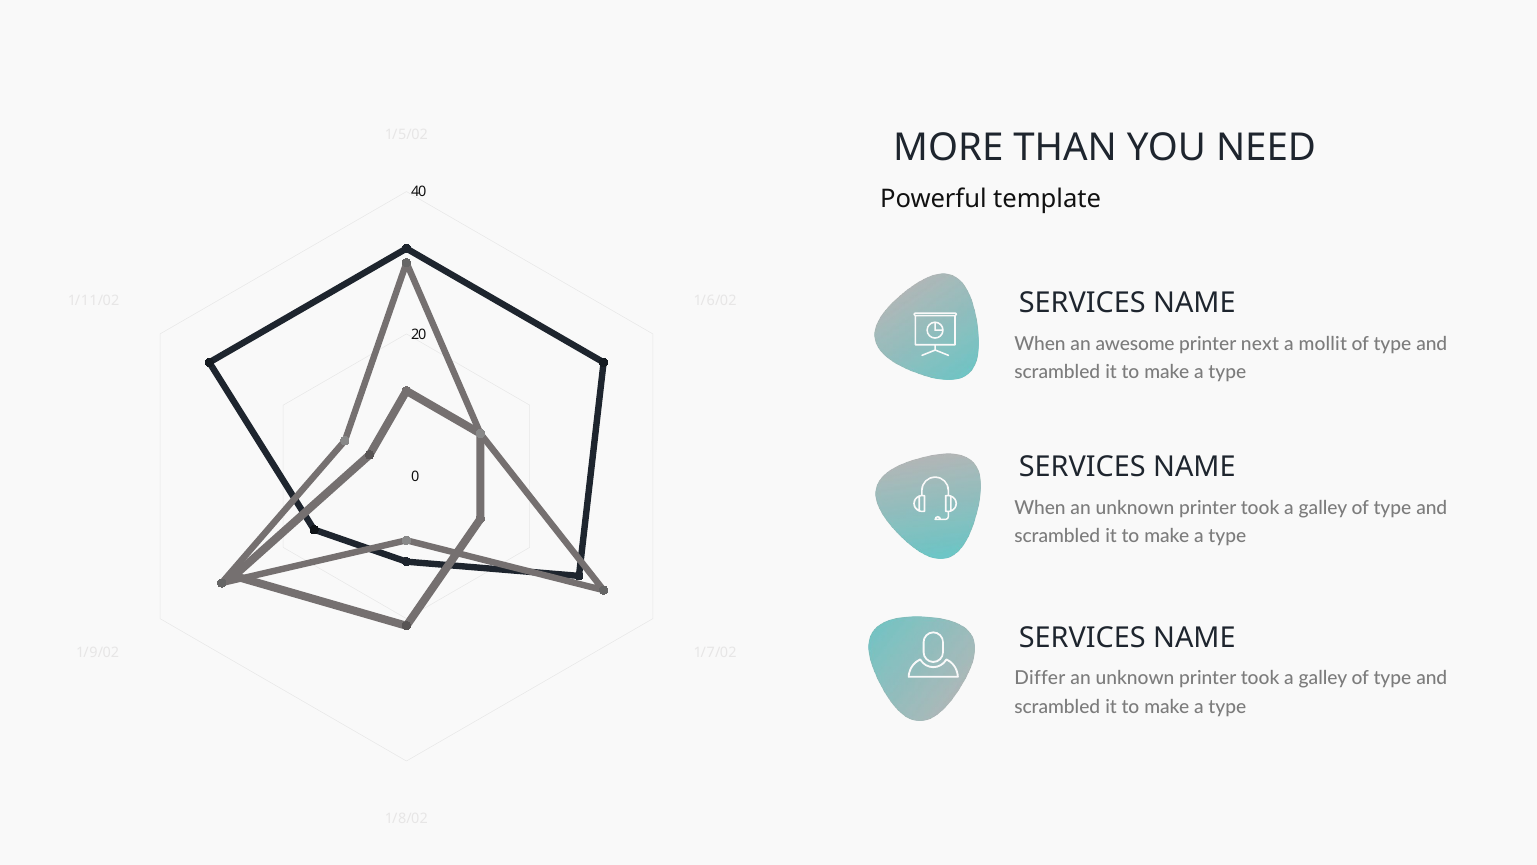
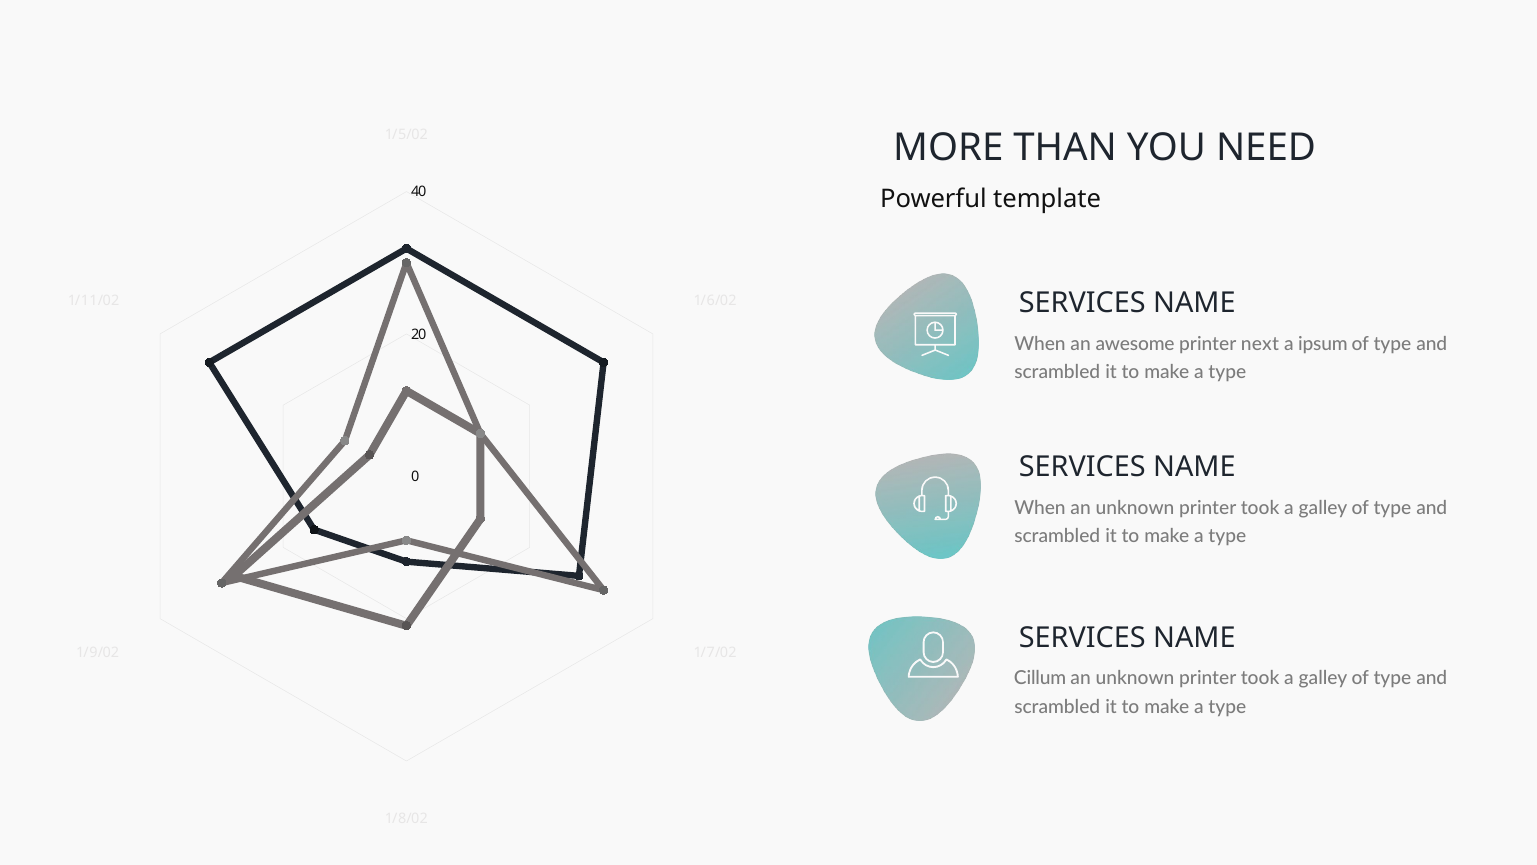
mollit: mollit -> ipsum (1323, 344)
Differ: Differ -> Cillum (1040, 678)
